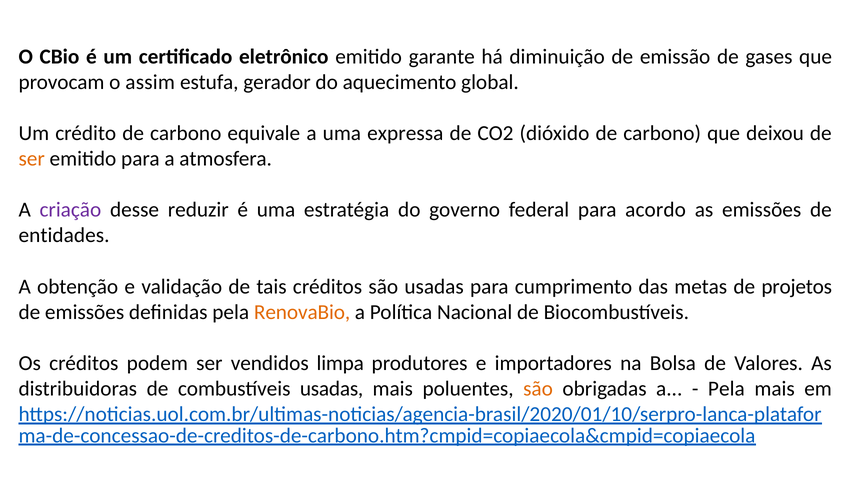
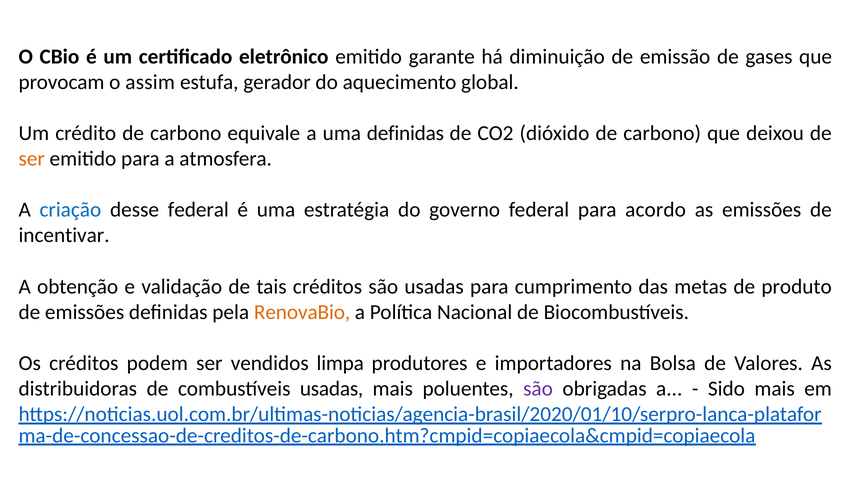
uma expressa: expressa -> definidas (405, 133)
criação colour: purple -> blue (70, 210)
desse reduzir: reduzir -> federal (198, 210)
entidades: entidades -> incentivar (64, 235)
projetos: projetos -> produto (797, 286)
são colour: orange -> purple (538, 388)
Pela: Pela -> Sido (726, 388)
